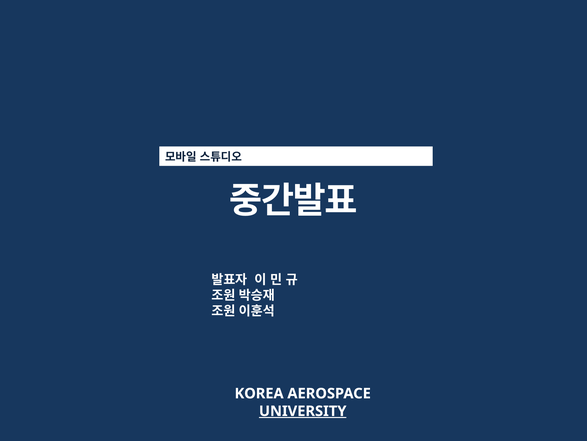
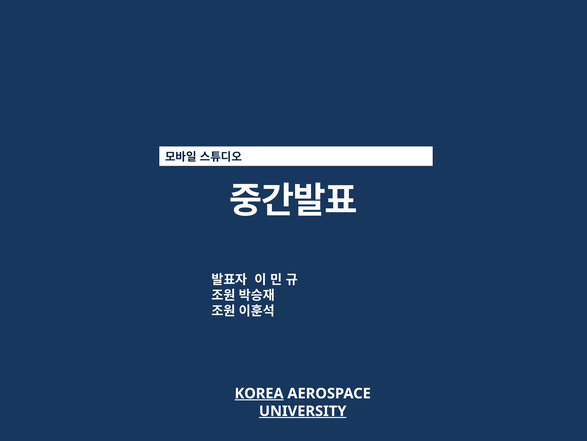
KOREA underline: none -> present (259, 393)
